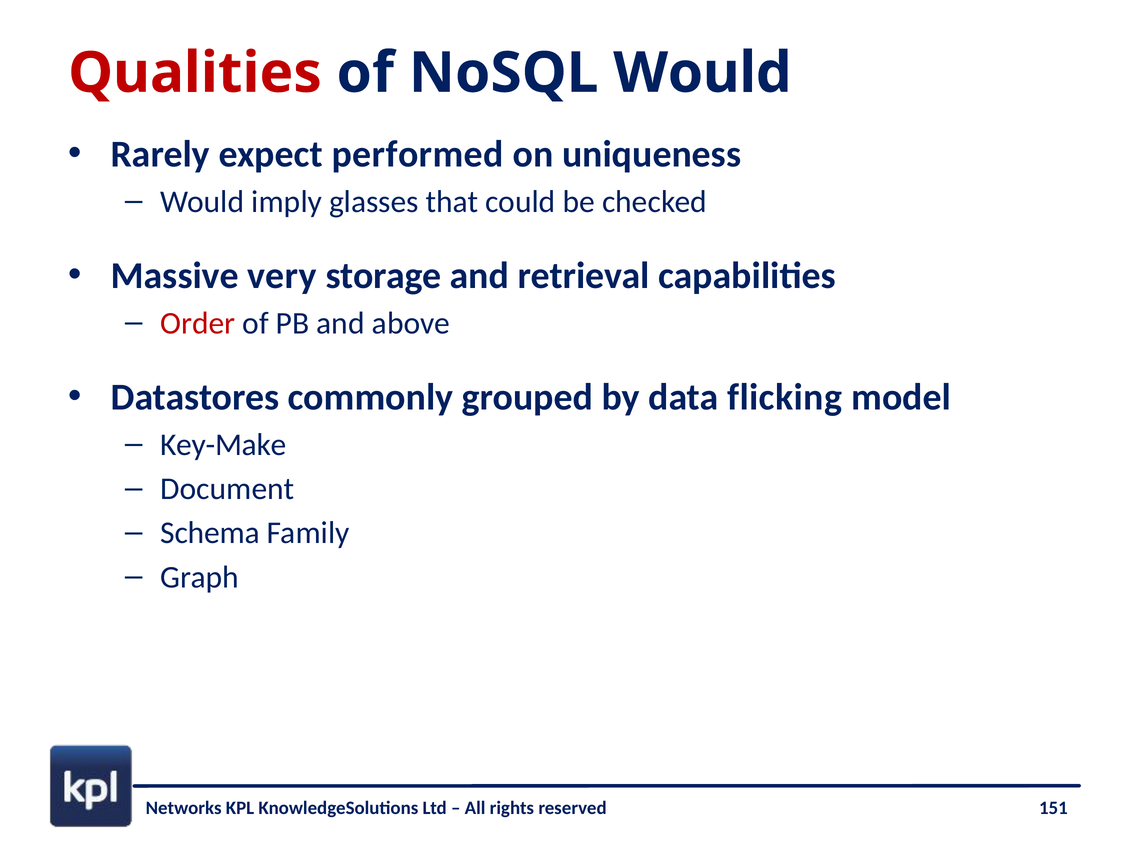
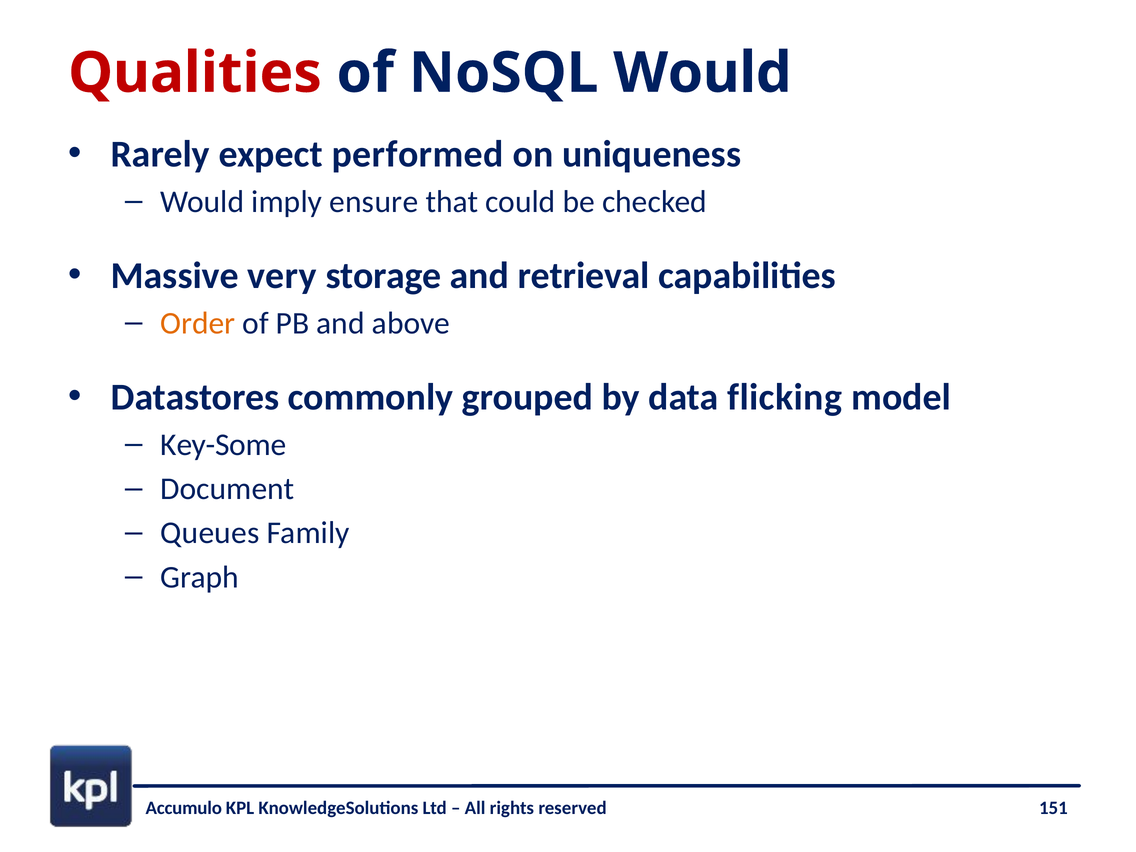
glasses: glasses -> ensure (374, 202)
Order colour: red -> orange (198, 323)
Key-Make: Key-Make -> Key-Some (223, 445)
Schema: Schema -> Queues (210, 533)
Networks: Networks -> Accumulo (184, 808)
